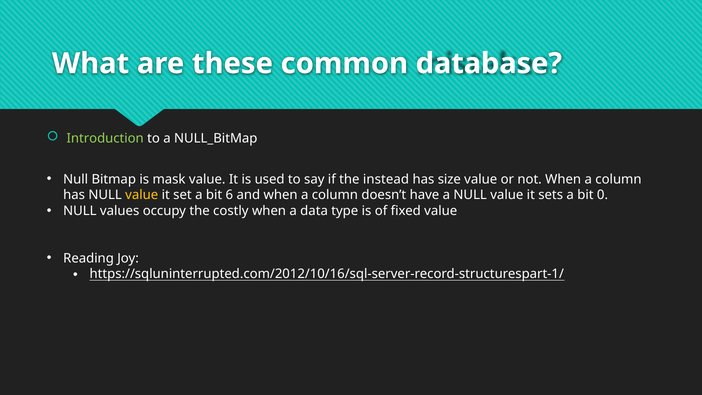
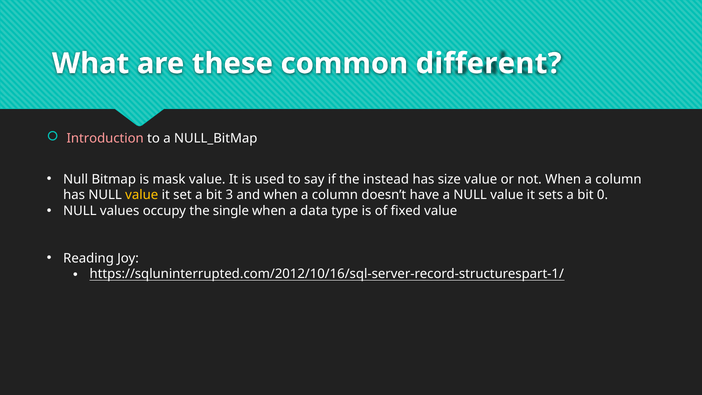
database: database -> different (489, 63)
Introduction colour: light green -> pink (105, 139)
6: 6 -> 3 (229, 195)
costly: costly -> single (231, 211)
